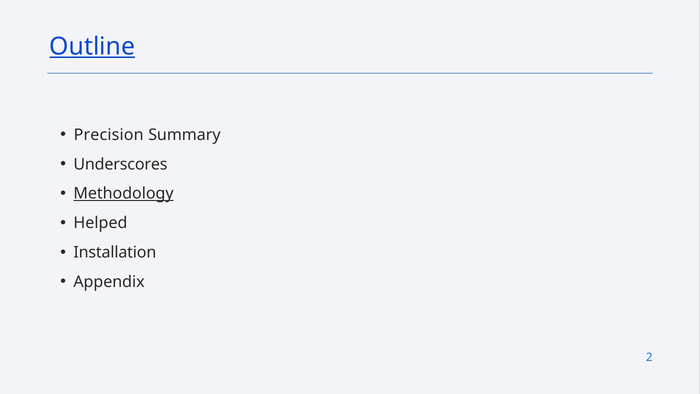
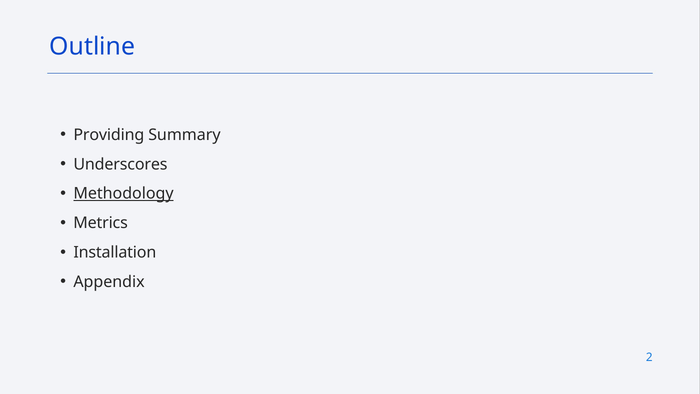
Outline underline: present -> none (92, 47)
Precision: Precision -> Providing (109, 135)
Helped: Helped -> Metrics (101, 223)
